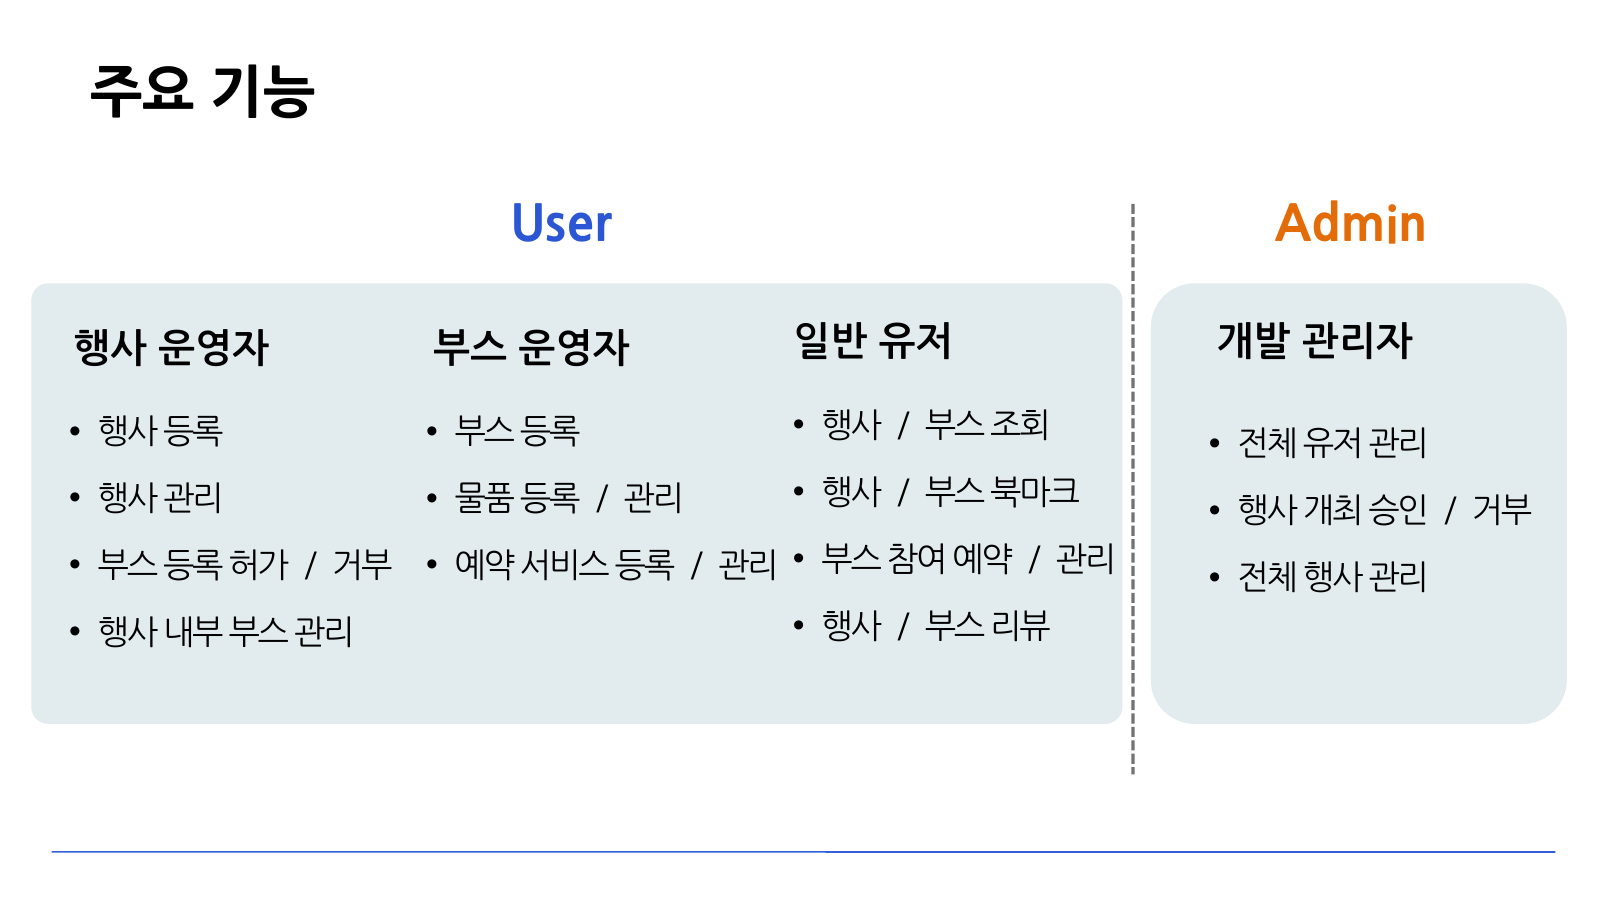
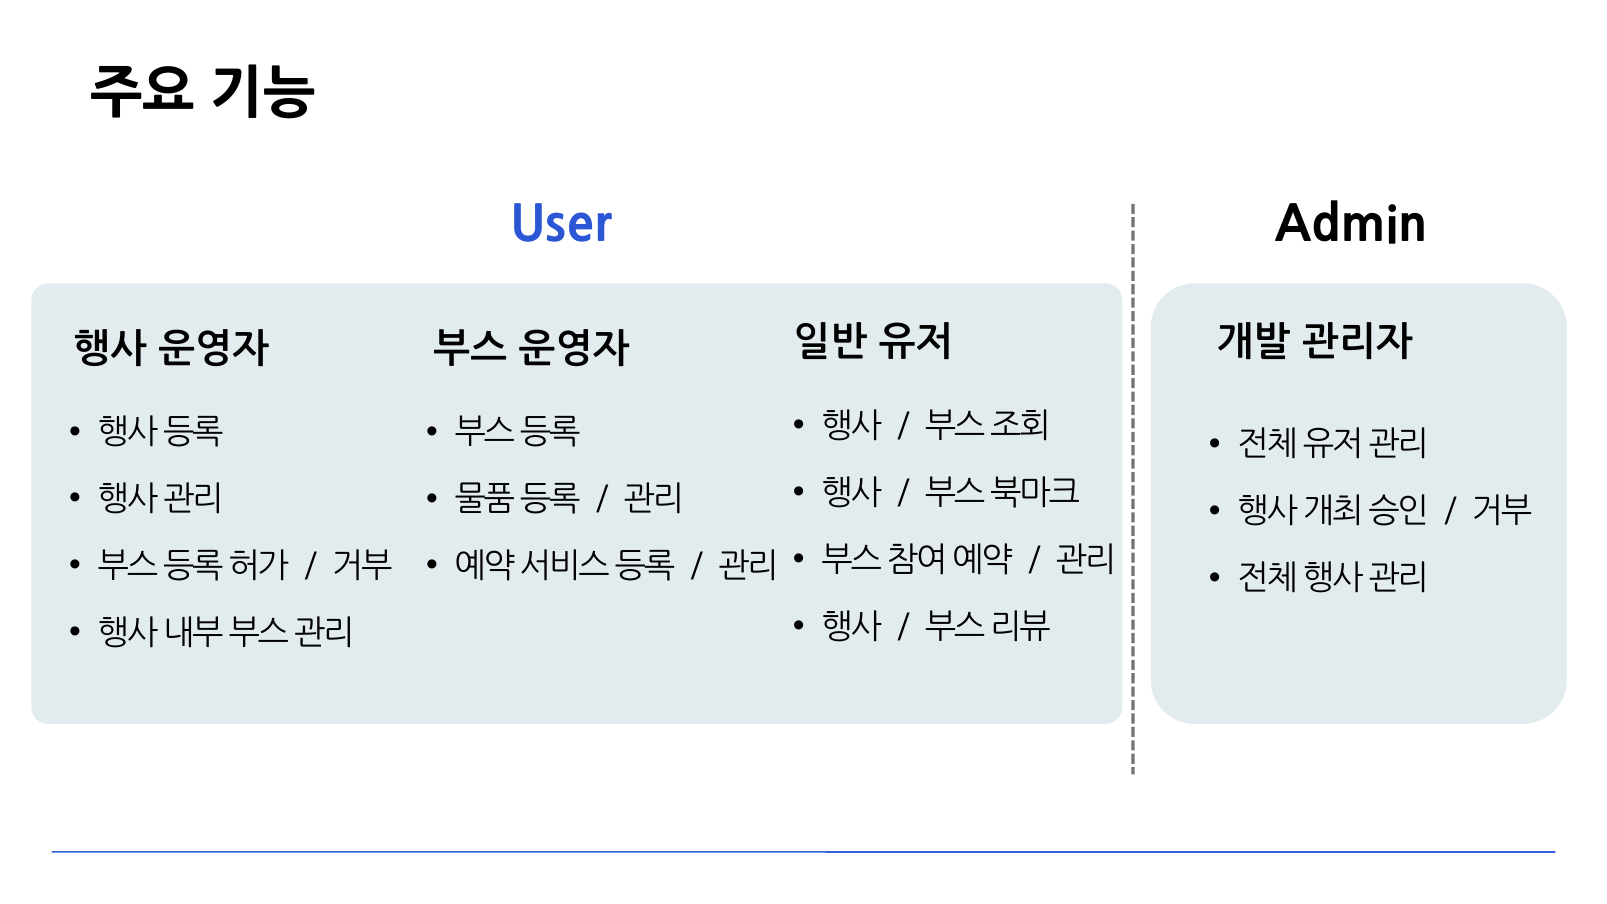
Admin colour: orange -> black (1352, 226)
